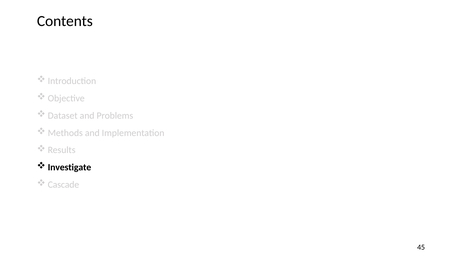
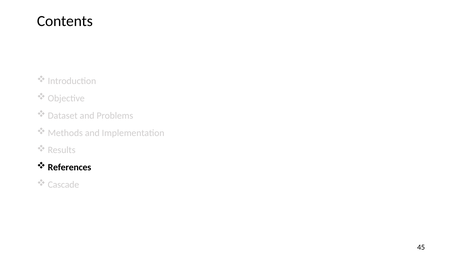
Investigate: Investigate -> References (70, 167)
